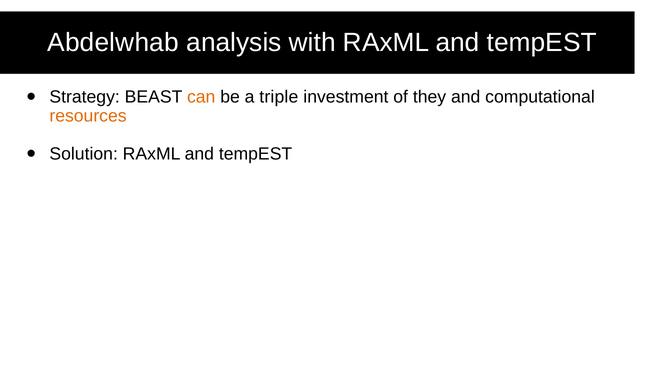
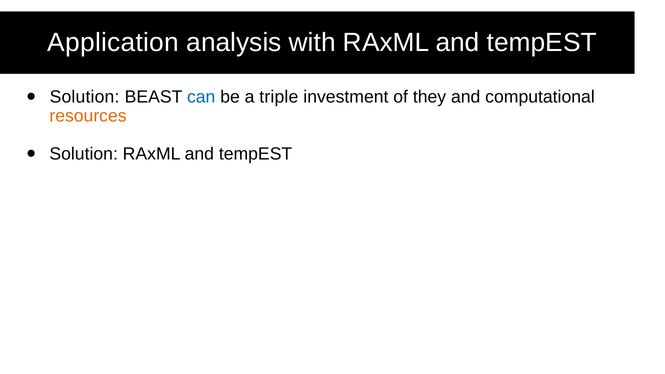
Abdelwhab: Abdelwhab -> Application (113, 42)
Strategy: Strategy -> Solution (85, 97)
can colour: orange -> blue (201, 97)
